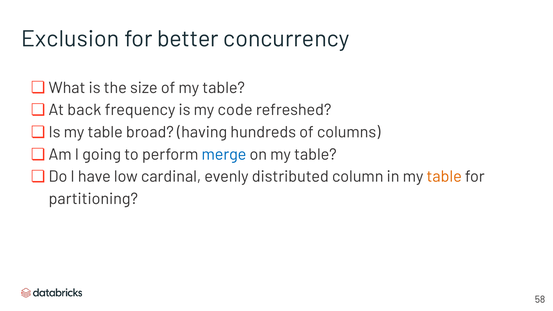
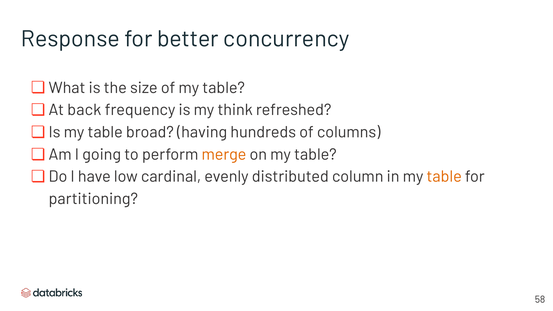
Exclusion: Exclusion -> Response (70, 39)
code: code -> think (235, 110)
merge colour: blue -> orange (224, 154)
